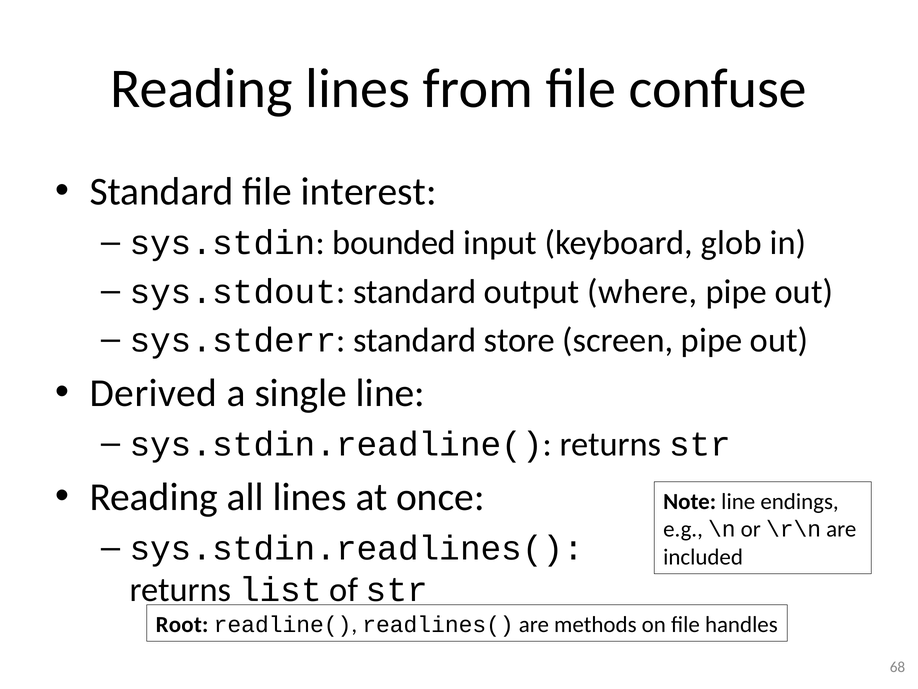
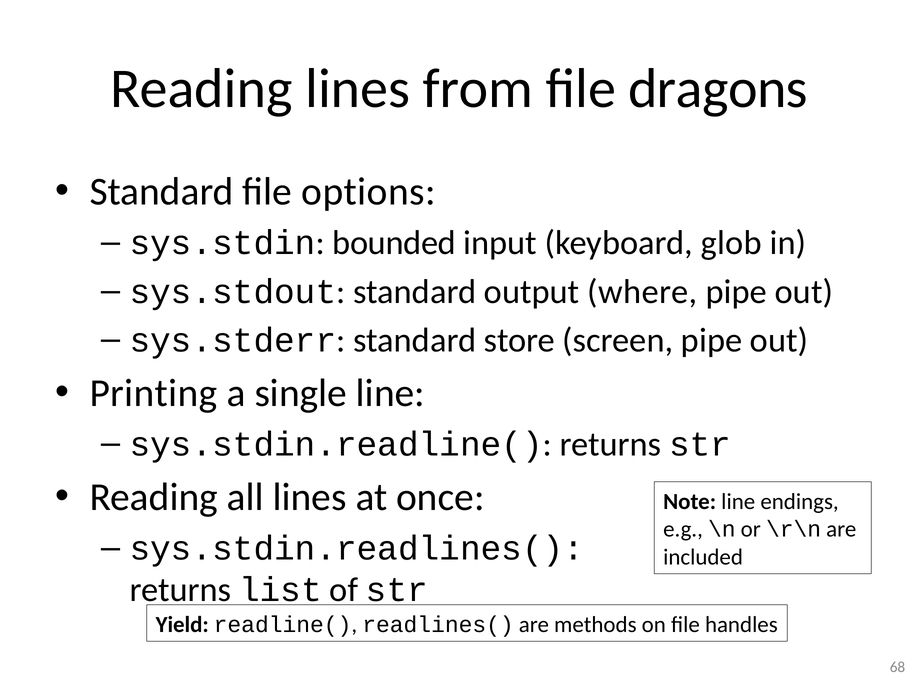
confuse: confuse -> dragons (718, 89)
interest: interest -> options (369, 192)
Derived: Derived -> Printing (153, 393)
Root: Root -> Yield (182, 624)
